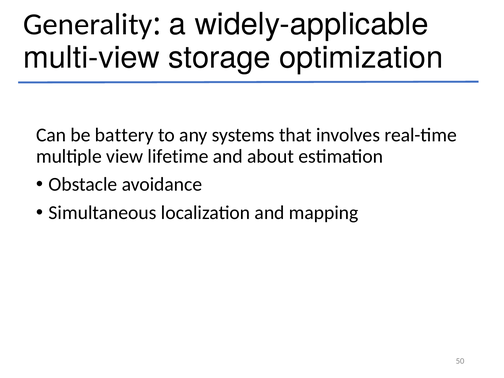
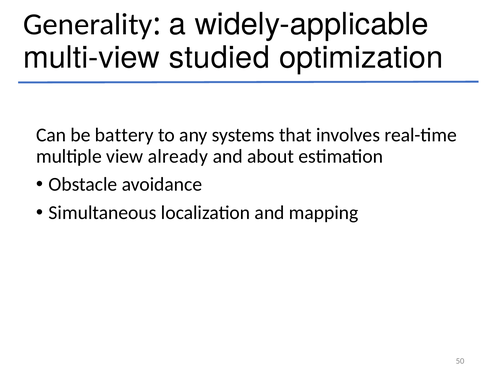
storage: storage -> studied (219, 58)
lifetime: lifetime -> already (178, 156)
